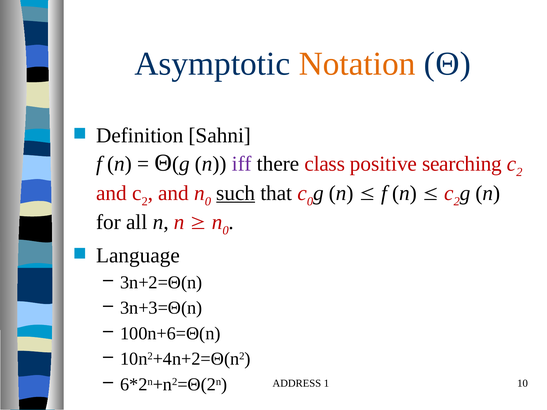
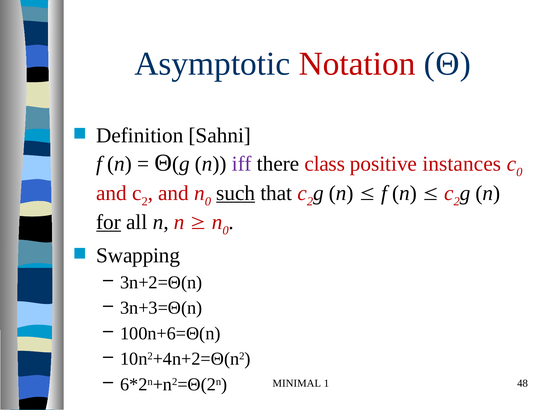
Notation colour: orange -> red (357, 64)
searching: searching -> instances (462, 164)
2: 2 -> 0 (519, 172)
0: 0 -> 2 (310, 201)
for underline: none -> present (109, 222)
Language: Language -> Swapping (138, 255)
ADDRESS: ADDRESS -> MINIMAL (297, 384)
10: 10 -> 48 (523, 384)
